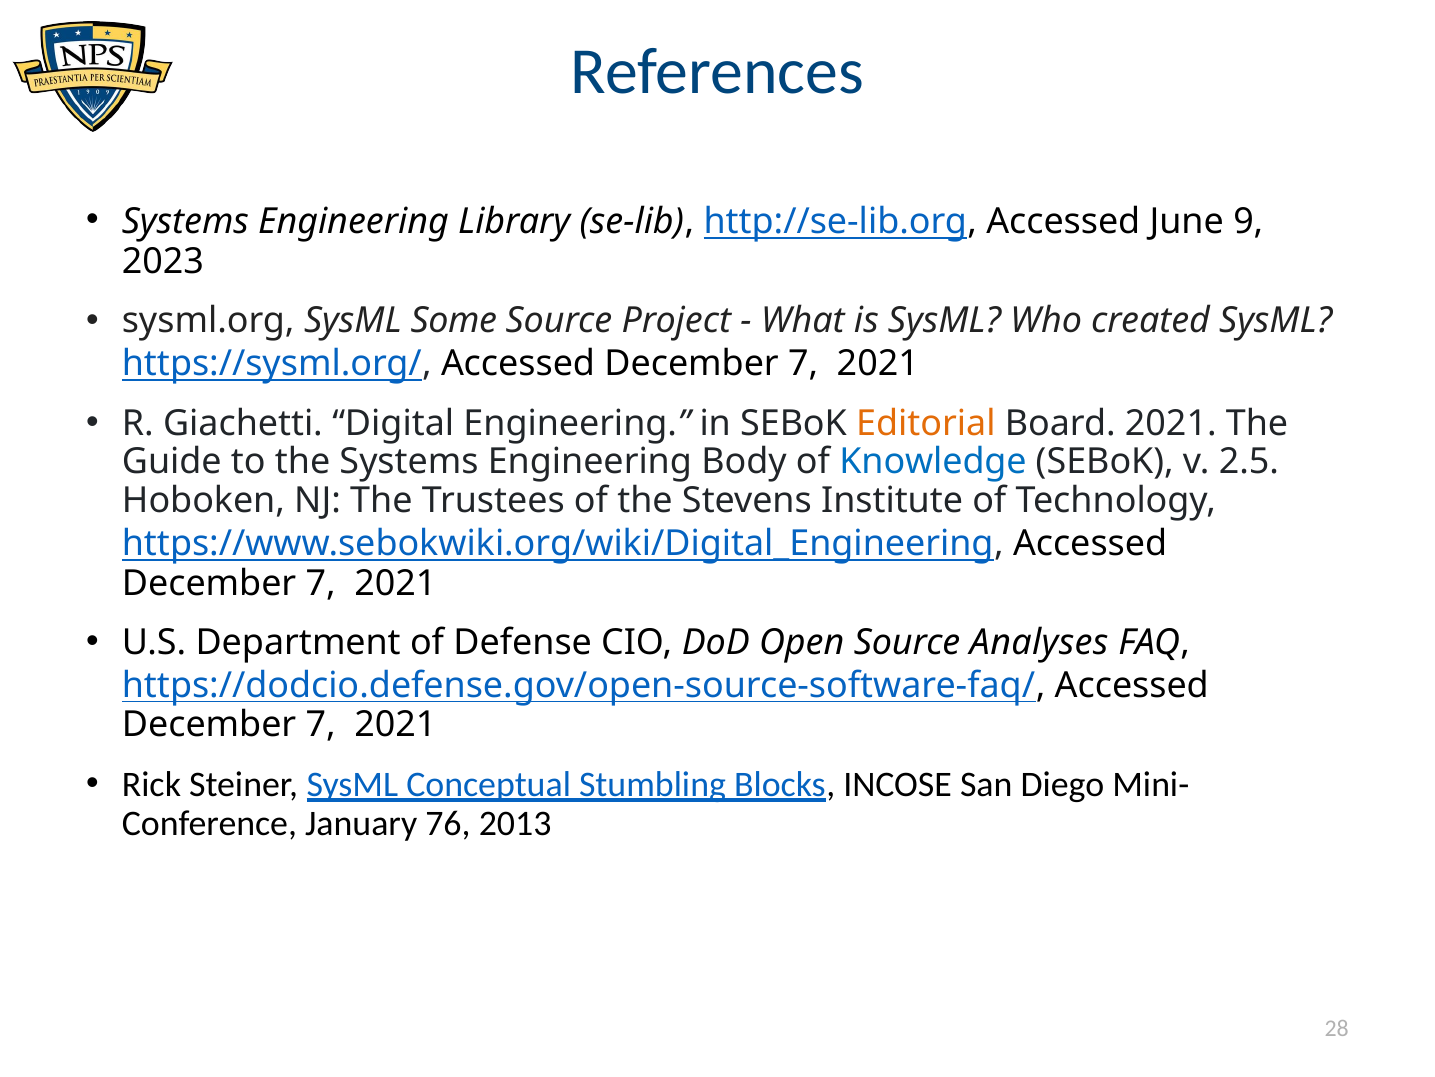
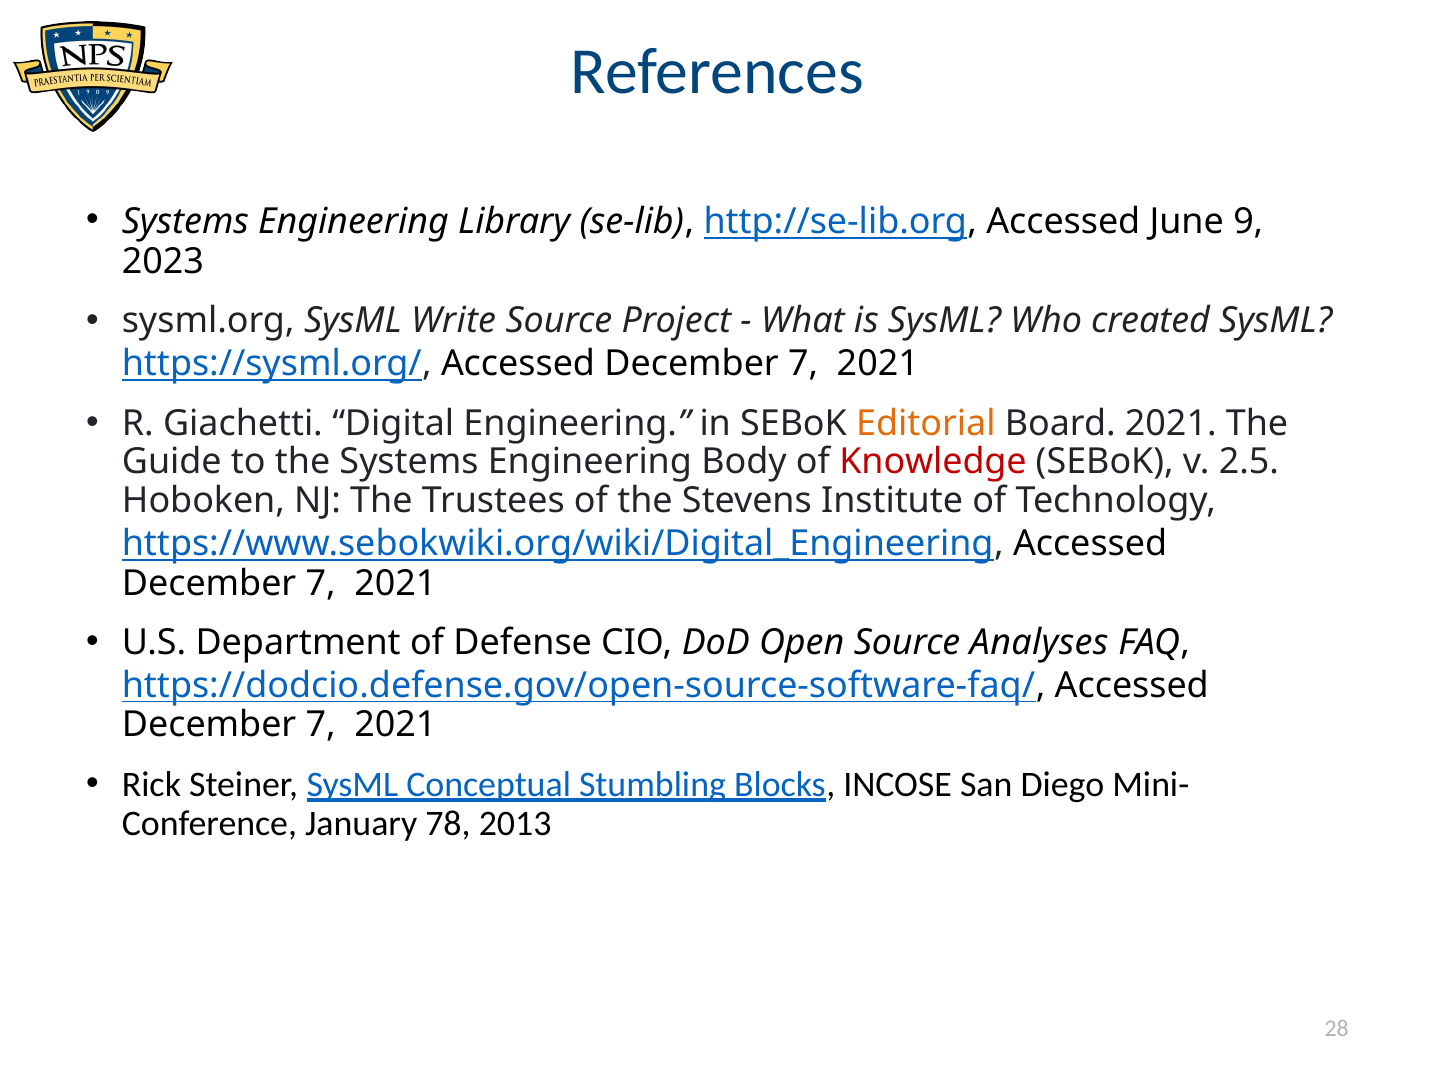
Some: Some -> Write (454, 320)
Knowledge colour: blue -> red (933, 462)
76: 76 -> 78 (448, 823)
